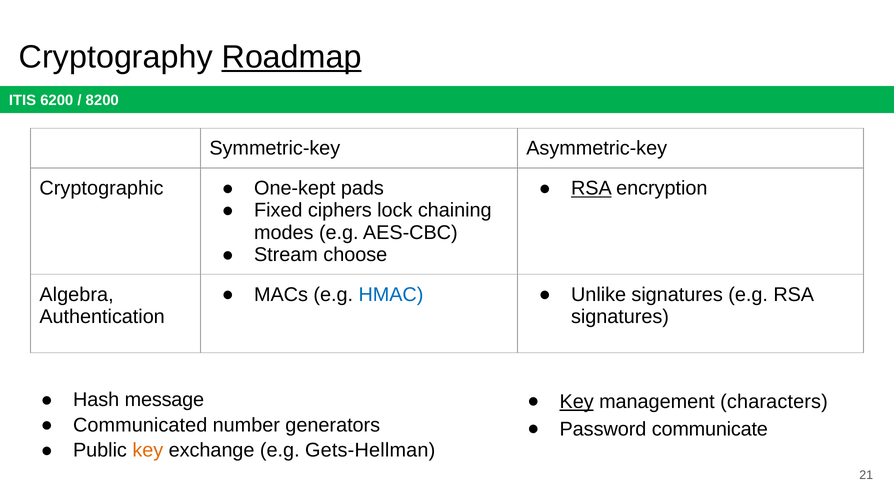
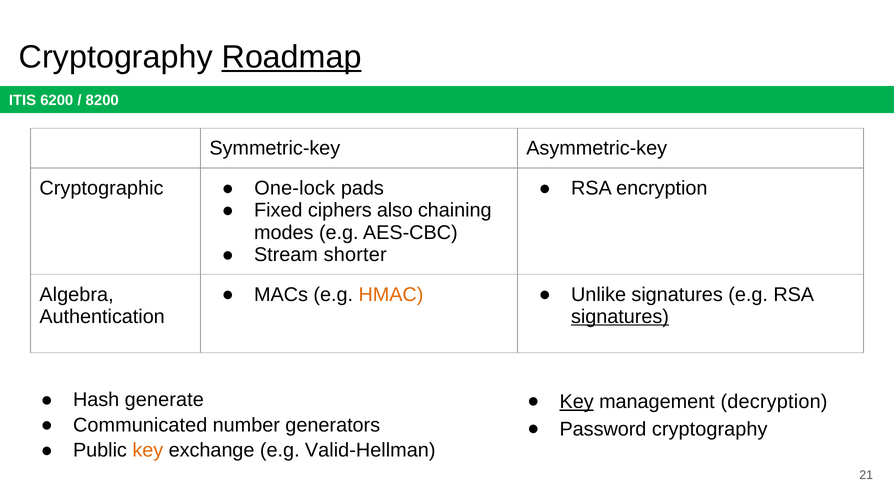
One-kept: One-kept -> One-lock (295, 188)
RSA underline: present -> none (591, 188)
lock: lock -> also (395, 210)
choose: choose -> shorter (355, 255)
HMAC colour: blue -> orange (391, 294)
signatures underline: none -> present (620, 316)
message: message -> generate (164, 399)
characters: characters -> decryption (774, 402)
Password communicate: communicate -> cryptography (710, 429)
Gets-Hellman: Gets-Hellman -> Valid-Hellman (370, 450)
